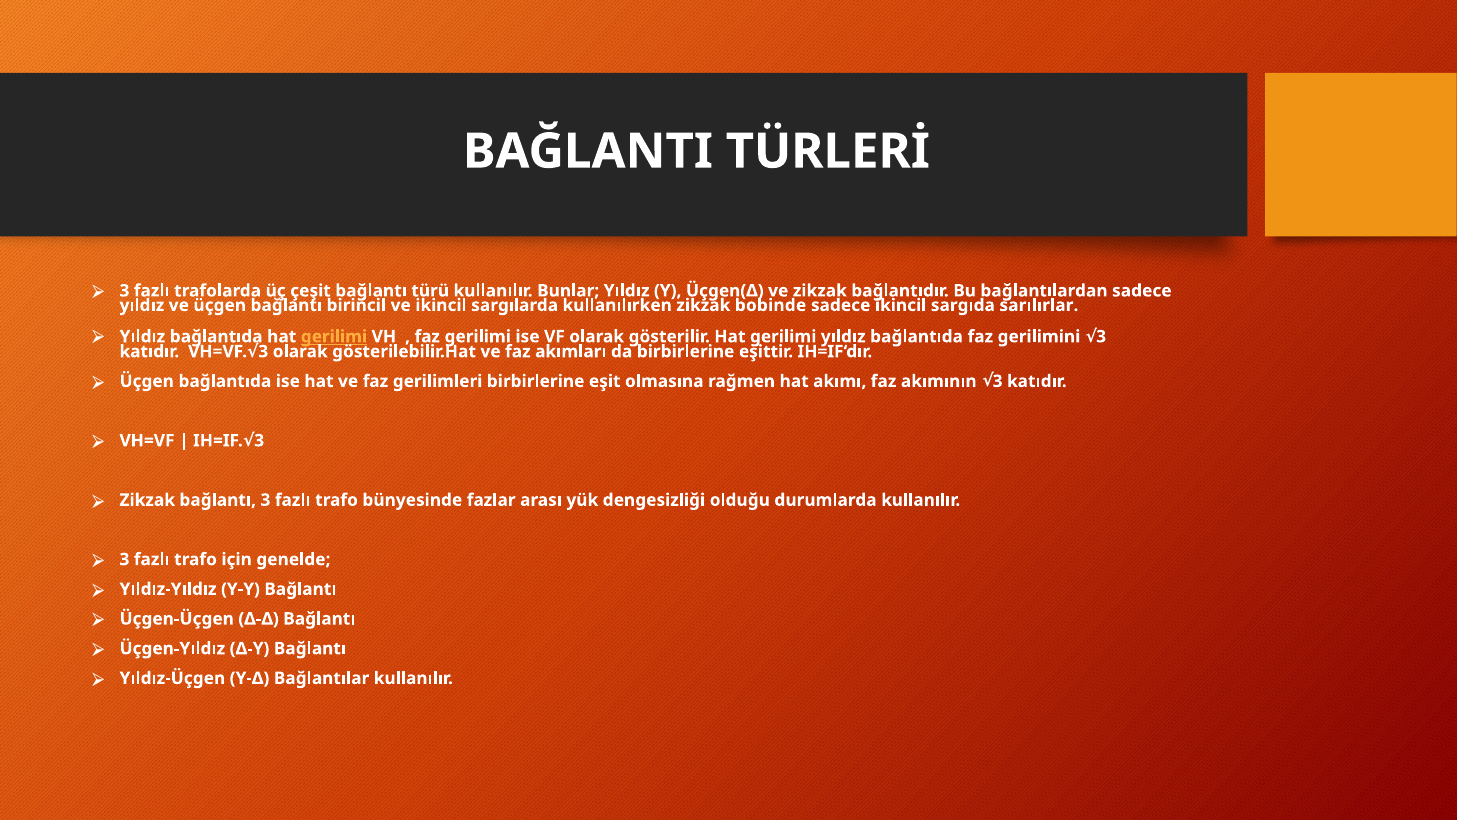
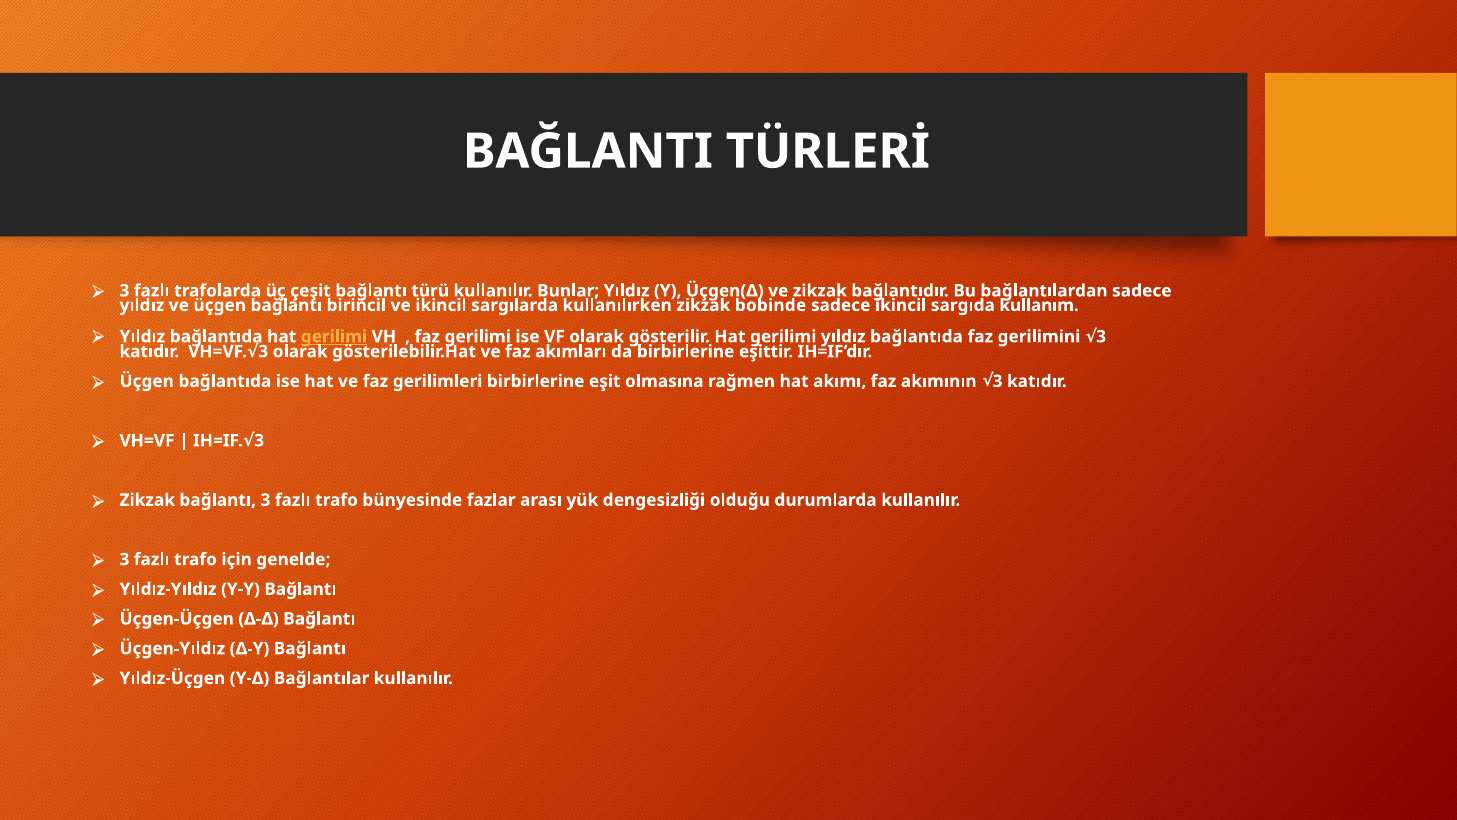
sarılırlar: sarılırlar -> kullanım (1039, 305)
